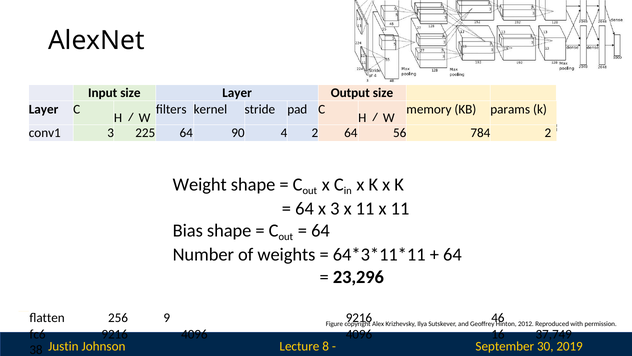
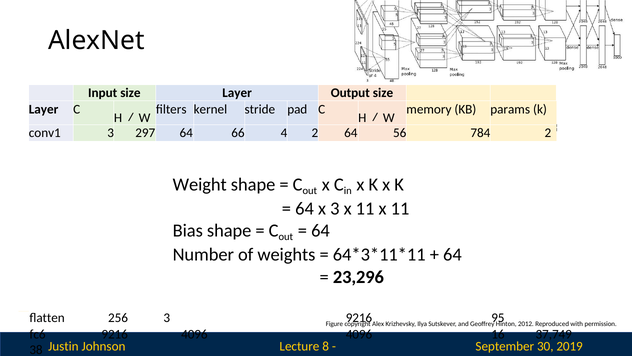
225: 225 -> 297 (145, 133)
90: 90 -> 66 (238, 133)
flatten 256 9: 9 -> 3 (167, 318)
46: 46 -> 95 (498, 318)
